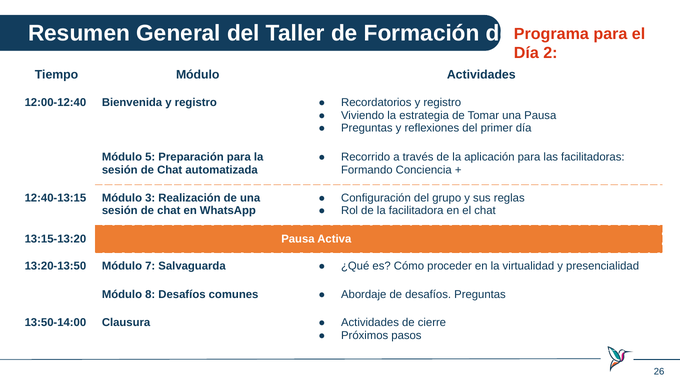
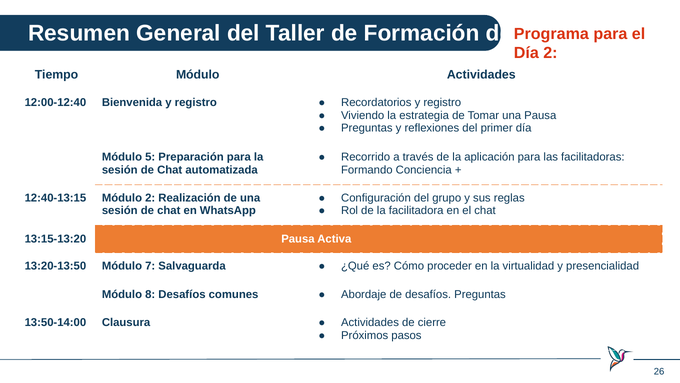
Módulo 3: 3 -> 2 (150, 198)
